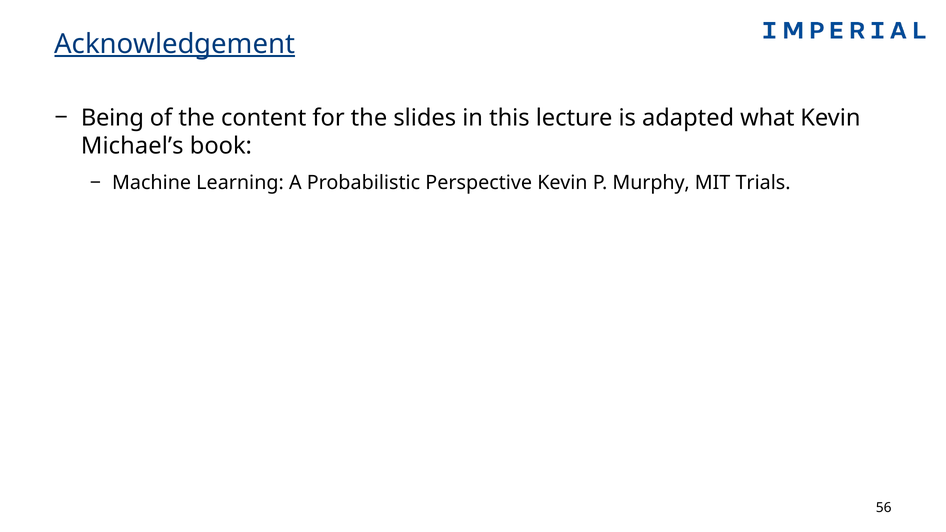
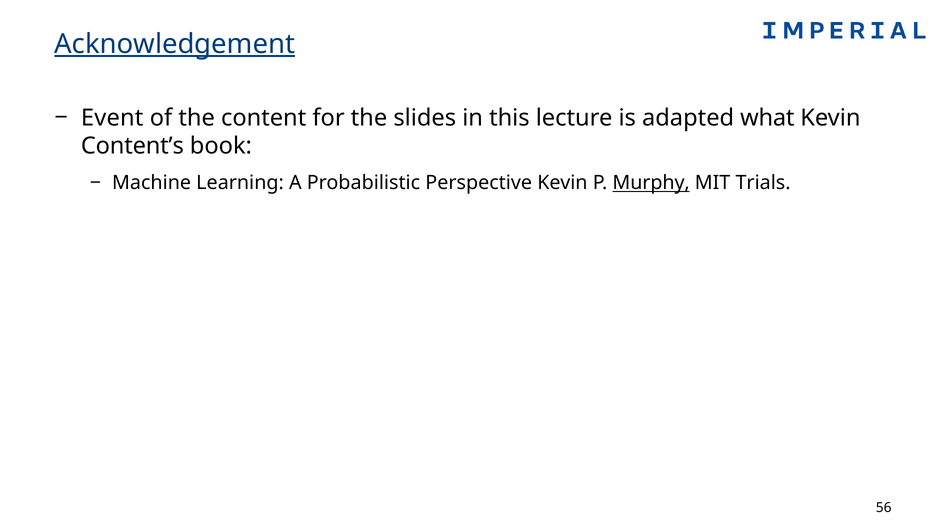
Being: Being -> Event (112, 118)
Michael’s: Michael’s -> Content’s (132, 146)
Murphy underline: none -> present (651, 183)
